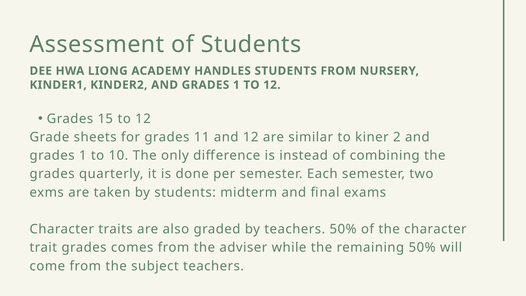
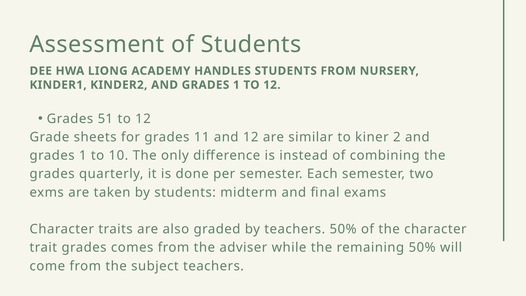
15: 15 -> 51 (105, 119)
